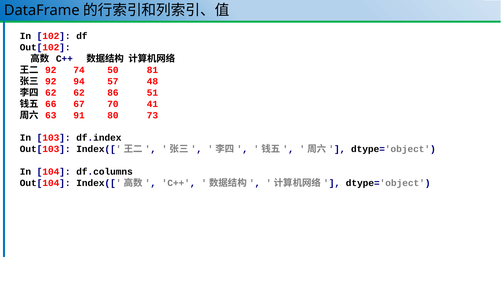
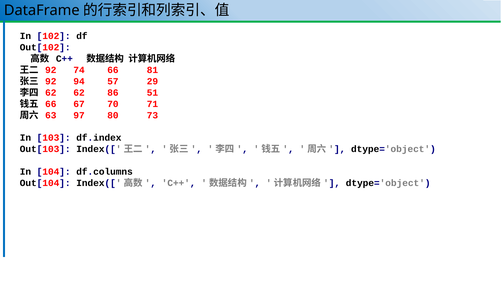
74 50: 50 -> 66 (113, 70)
48: 48 -> 29 (152, 81)
41: 41 -> 71 (152, 104)
91: 91 -> 97 (79, 115)
